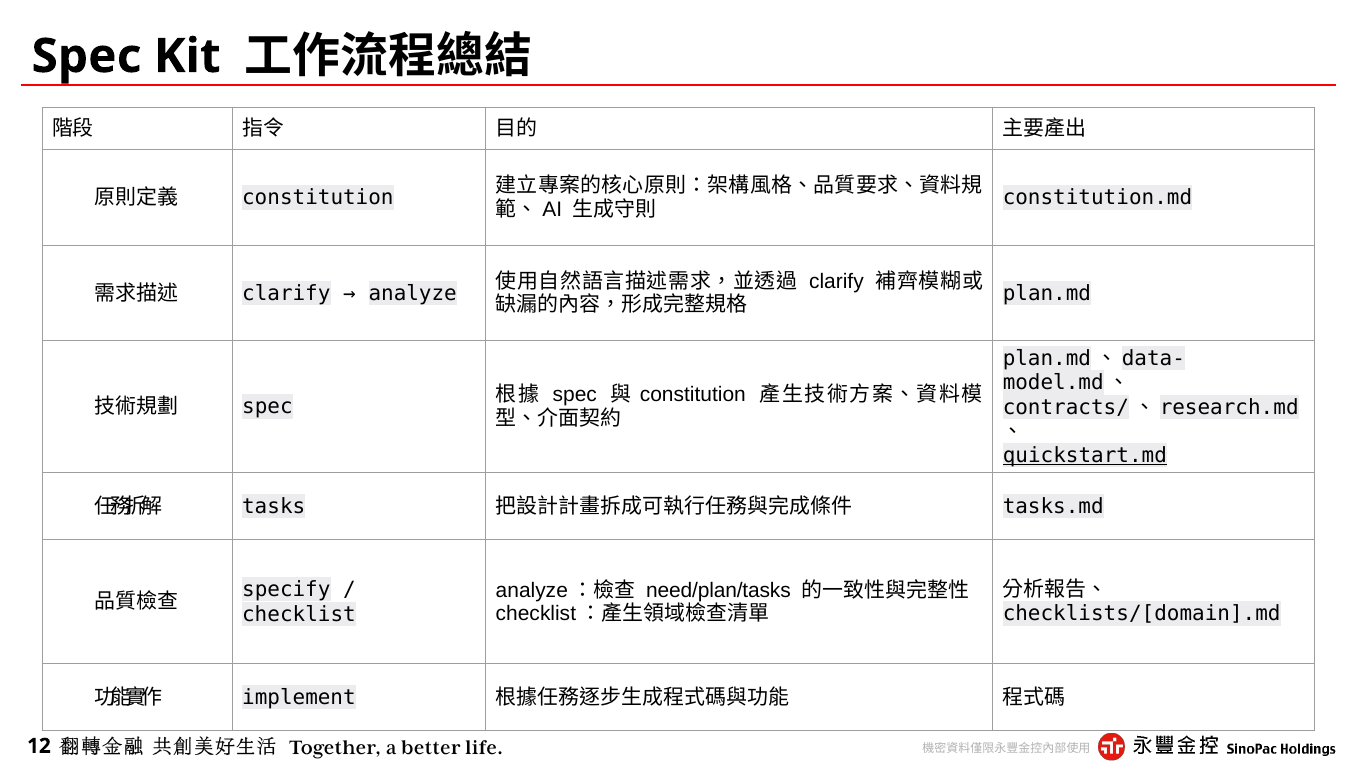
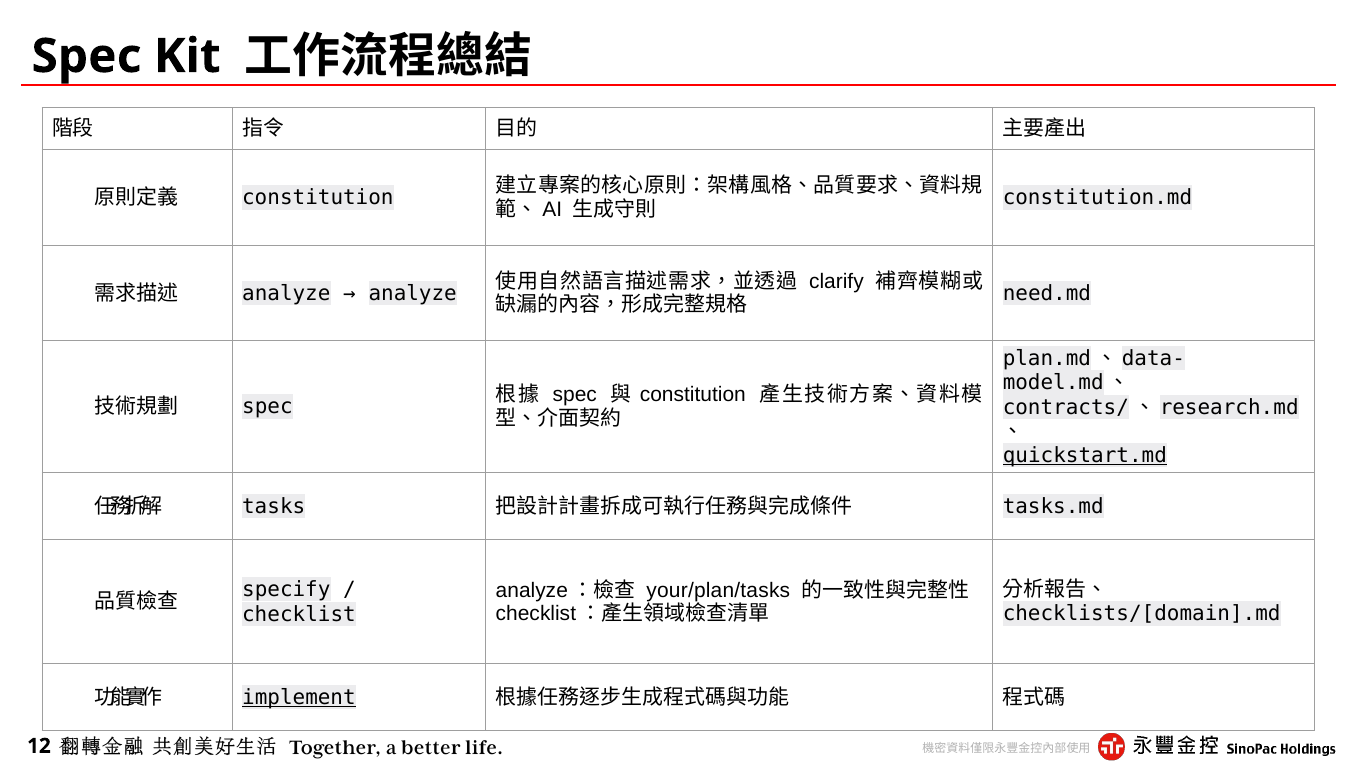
plan.md: plan.md -> need.md (1047, 293)
clarify: clarify -> analyze (286, 293)
need/plan/tasks: need/plan/tasks -> your/plan/tasks (718, 590)
implement underline: none -> present (299, 697)
